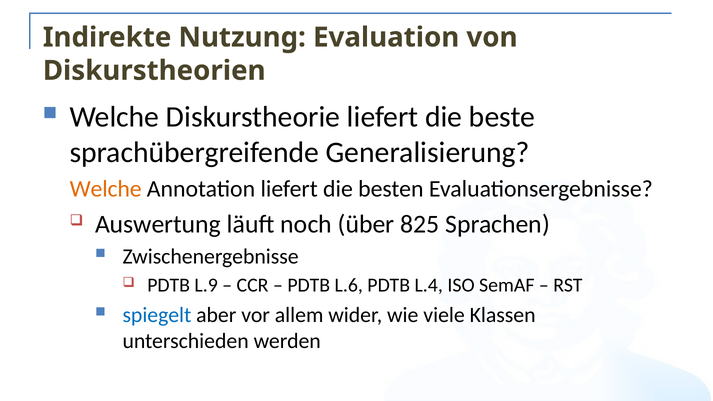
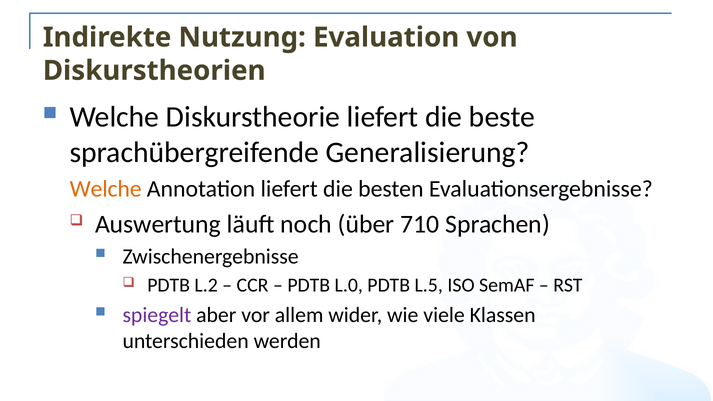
825: 825 -> 710 (420, 224)
L.9: L.9 -> L.2 (206, 285)
L.6: L.6 -> L.0 (349, 285)
L.4: L.4 -> L.5 (429, 285)
spiegelt colour: blue -> purple (157, 315)
